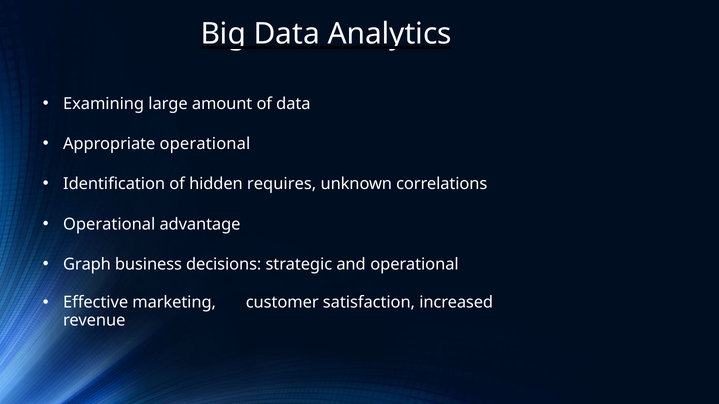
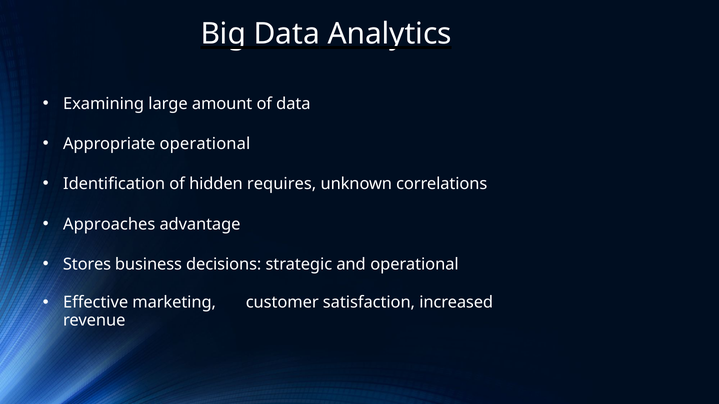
Operational: Operational -> Approaches (109, 224)
Graph: Graph -> Stores (87, 265)
